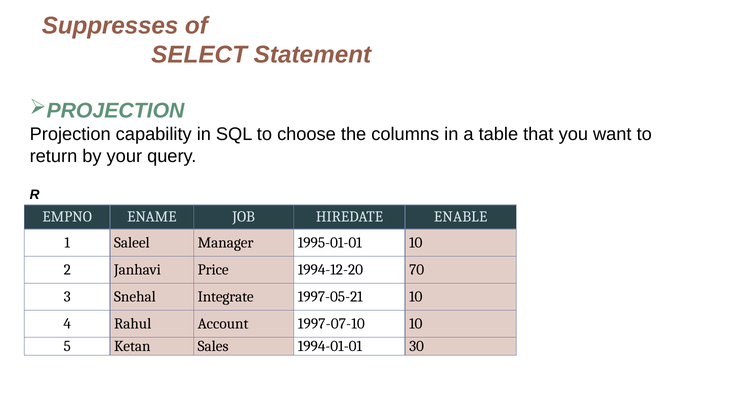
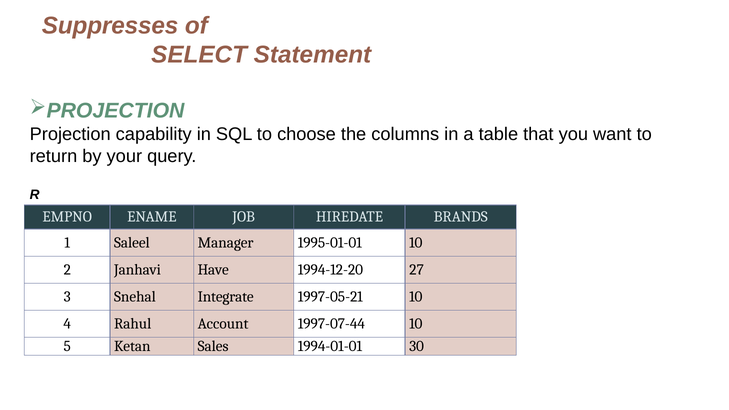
ENABLE: ENABLE -> BRANDS (461, 217)
Price: Price -> Have (213, 270)
70: 70 -> 27 (417, 270)
1997-07-10: 1997-07-10 -> 1997-07-44 (331, 324)
